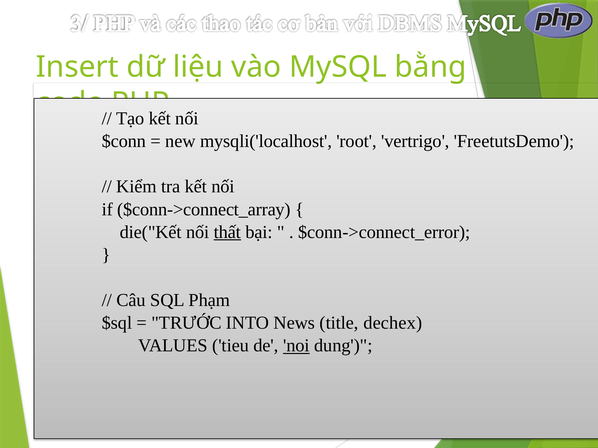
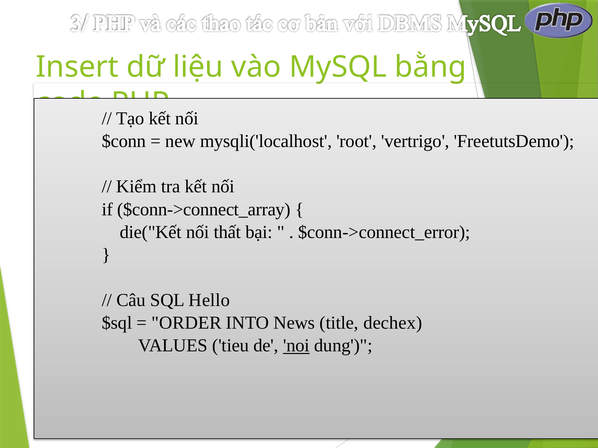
thất underline: present -> none (227, 232)
Phạm: Phạm -> Hello (209, 301)
TRƯỚC: TRƯỚC -> ORDER (186, 323)
